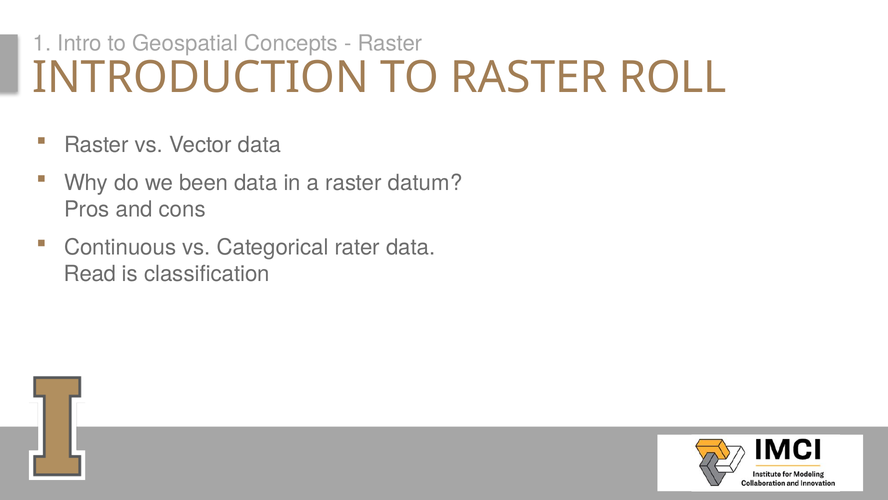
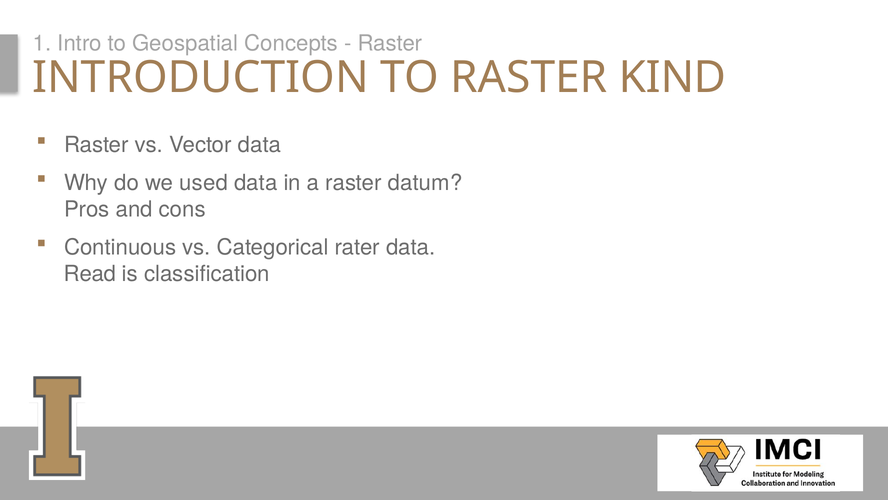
ROLL: ROLL -> KIND (673, 78)
been: been -> used (204, 183)
